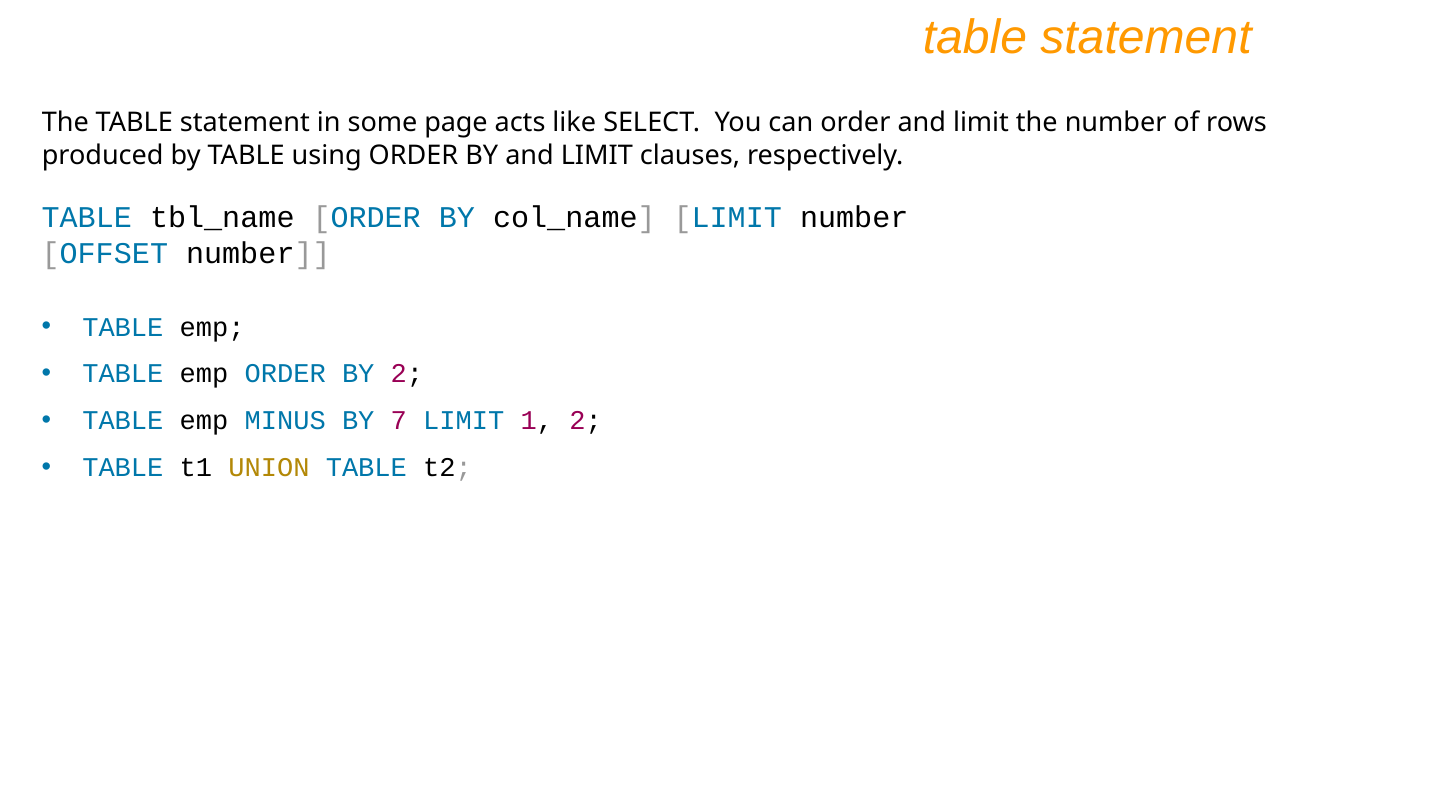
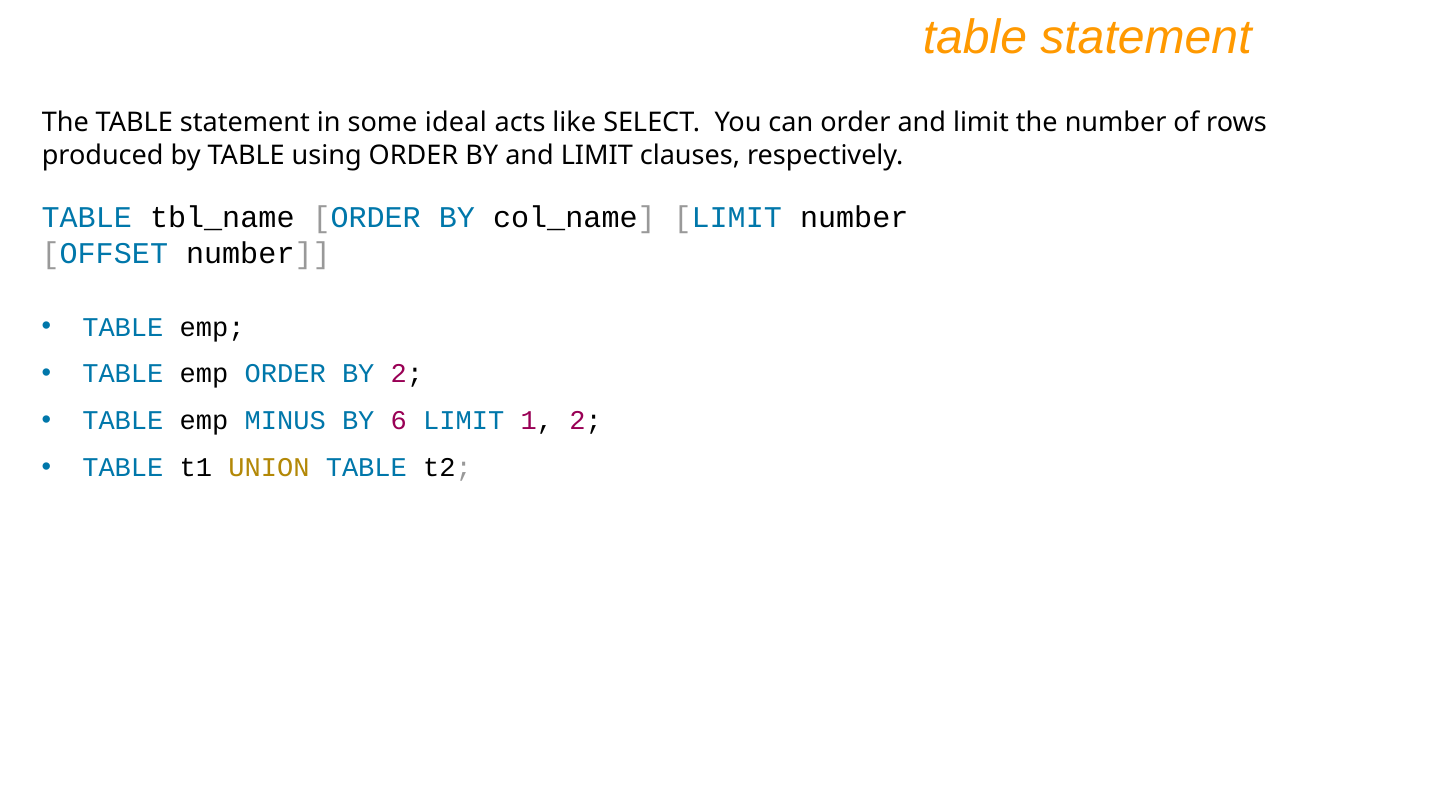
page: page -> ideal (456, 123)
7: 7 -> 6 (399, 421)
